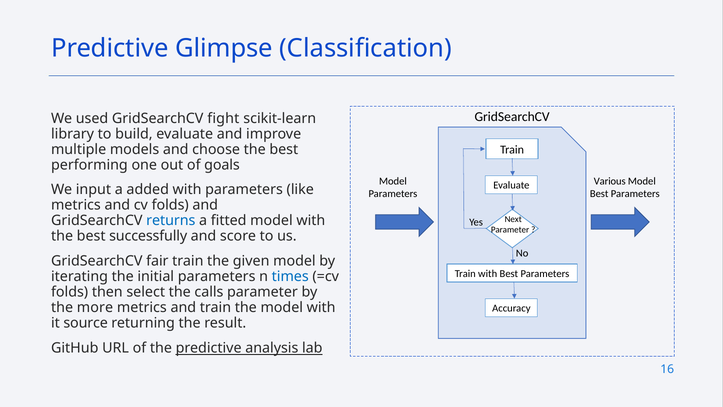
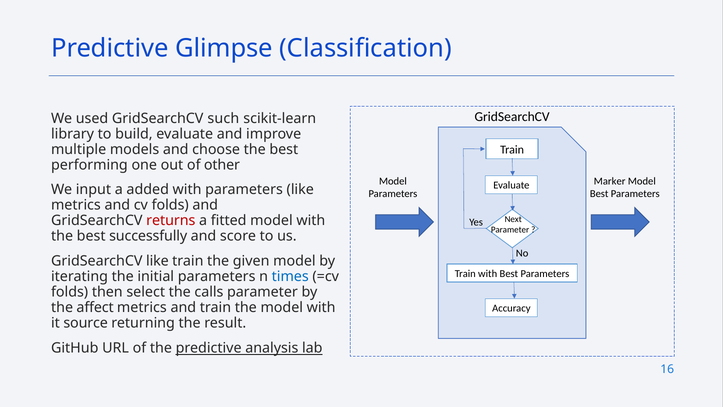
fight: fight -> such (223, 118)
goals: goals -> other (222, 165)
Various: Various -> Marker (610, 181)
returns colour: blue -> red (171, 221)
GridSearchCV fair: fair -> like (157, 261)
more: more -> affect (95, 307)
